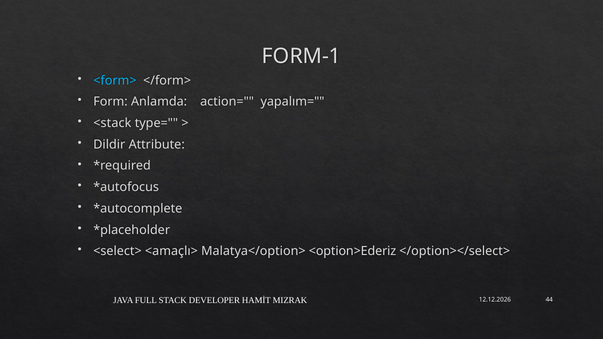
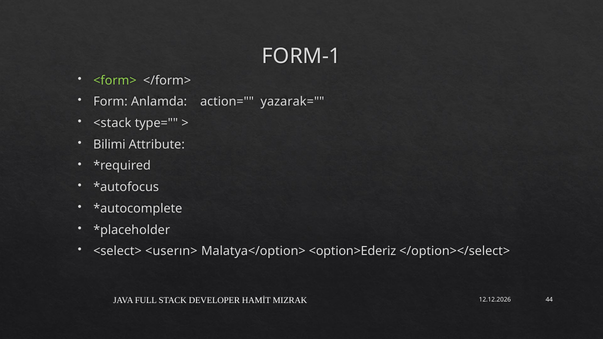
<form> colour: light blue -> light green (115, 80)
yapalım=: yapalım= -> yazarak= (292, 102)
Dildir: Dildir -> Bilimi (109, 145)
<amaçlı>: <amaçlı> -> <userın> (171, 251)
